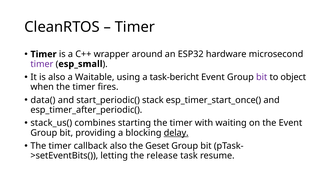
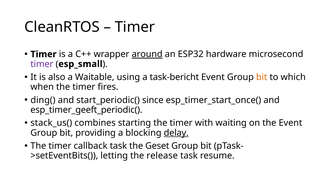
around underline: none -> present (147, 54)
bit colour: purple -> orange (262, 77)
object: object -> which (293, 77)
data(: data( -> ding( (43, 100)
stack: stack -> since (153, 100)
esp_timer_after_periodic(: esp_timer_after_periodic( -> esp_timer_geeft_periodic( (86, 110)
callback also: also -> task (118, 146)
